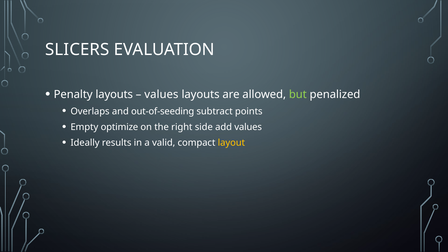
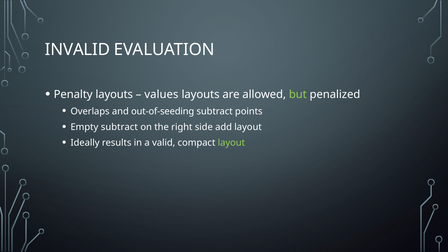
SLICERS: SLICERS -> INVALID (78, 50)
Empty optimize: optimize -> subtract (119, 127)
add values: values -> layout (248, 127)
layout colour: yellow -> light green (231, 143)
